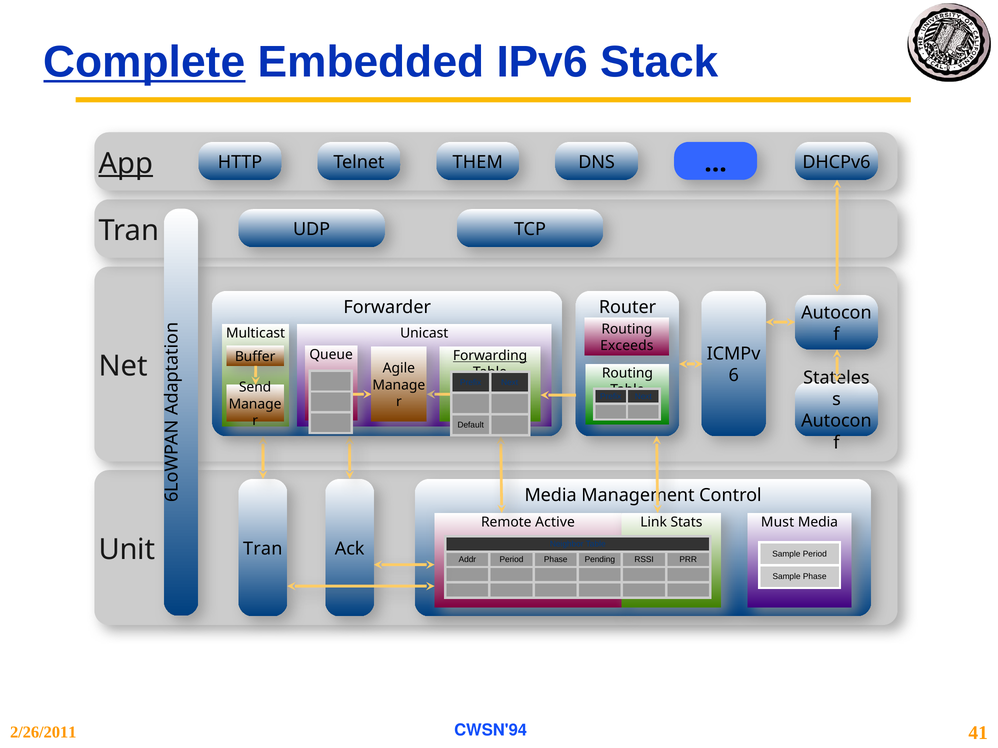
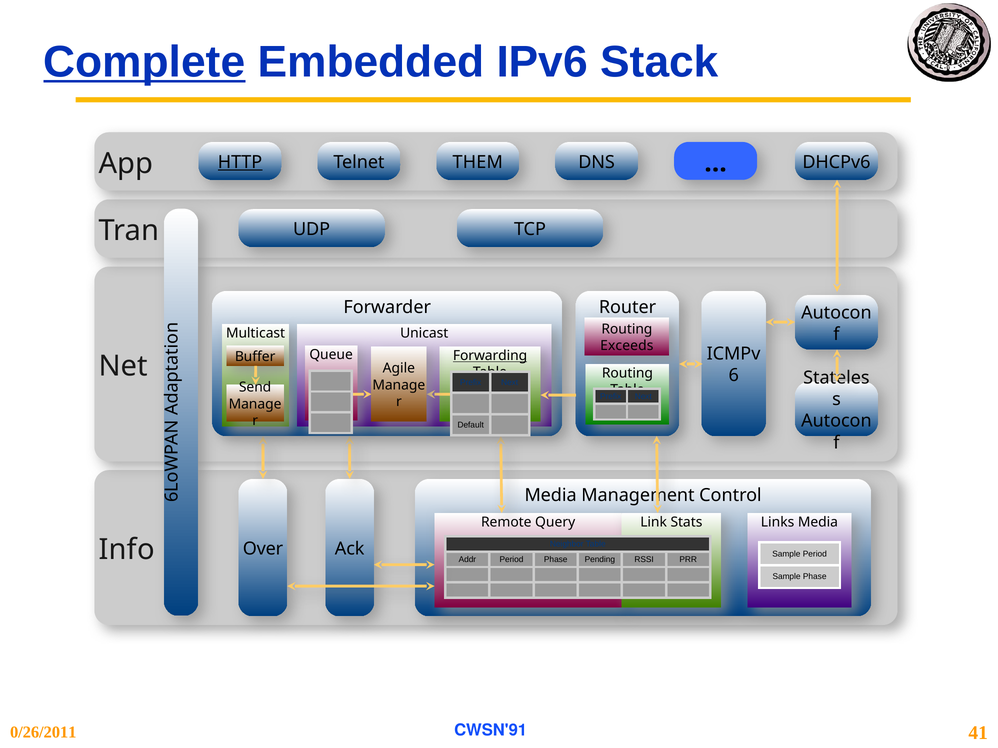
App underline: present -> none (126, 164)
HTTP underline: none -> present (240, 162)
Active: Active -> Query (555, 523)
Must: Must -> Links (778, 523)
Unit: Unit -> Info (127, 550)
Tran: Tran -> Over (263, 549)
CWSN'94: CWSN'94 -> CWSN'91 (491, 731)
2/26/2011: 2/26/2011 -> 0/26/2011 (43, 733)
